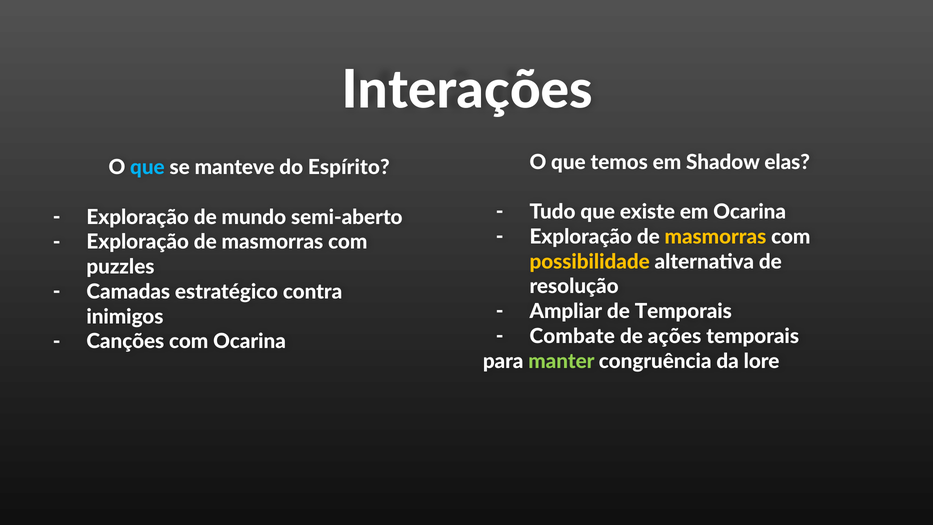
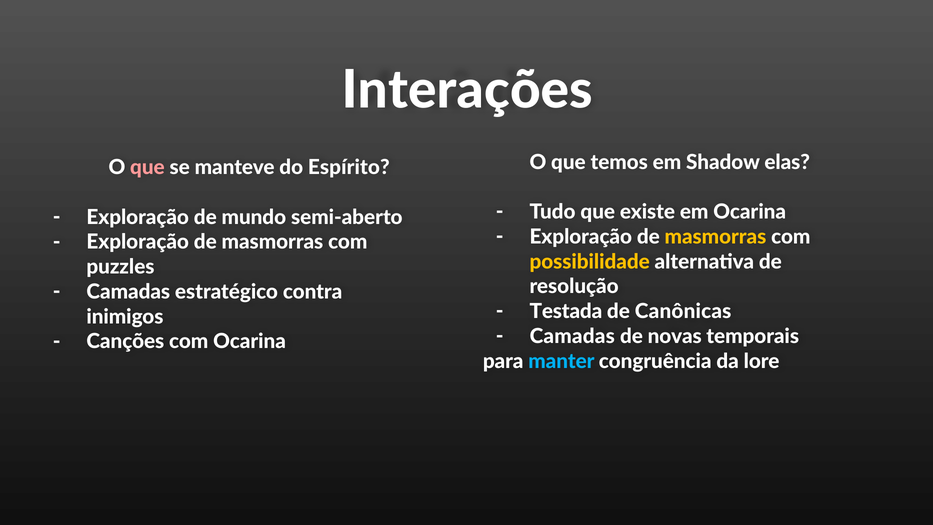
que colour: light blue -> pink (147, 167)
Ampliar: Ampliar -> Testada (566, 311)
de Temporais: Temporais -> Canônicas (683, 311)
Combate: Combate -> Camadas (572, 336)
ações: ações -> novas (675, 336)
manter colour: light green -> light blue (561, 361)
